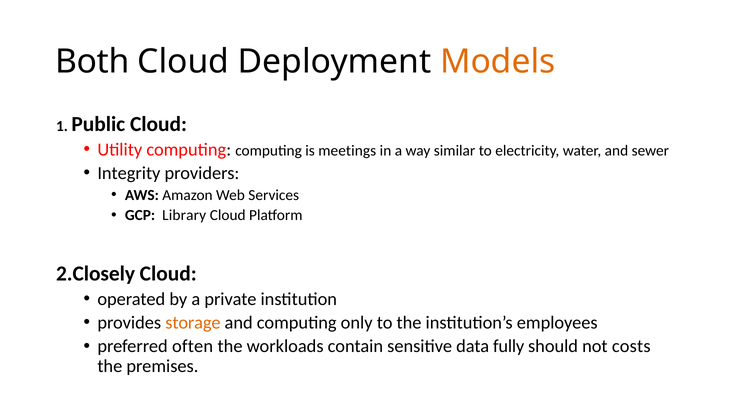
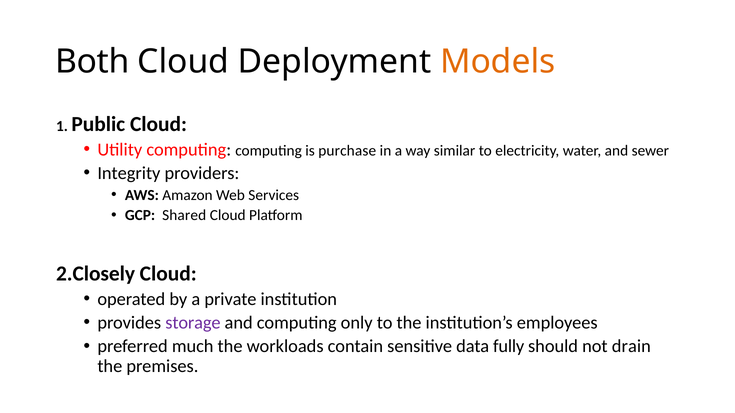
meetings: meetings -> purchase (347, 151)
Library: Library -> Shared (184, 216)
storage colour: orange -> purple (193, 323)
often: often -> much (193, 347)
costs: costs -> drain (631, 347)
